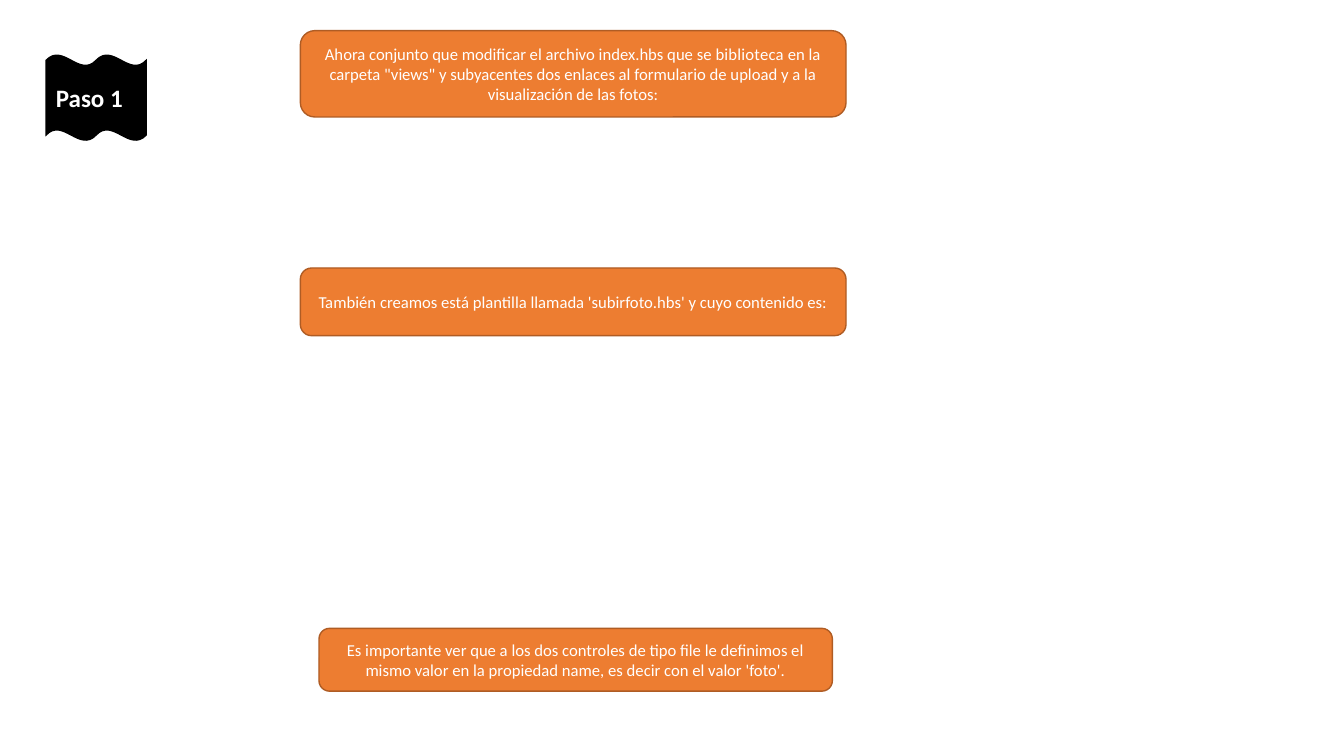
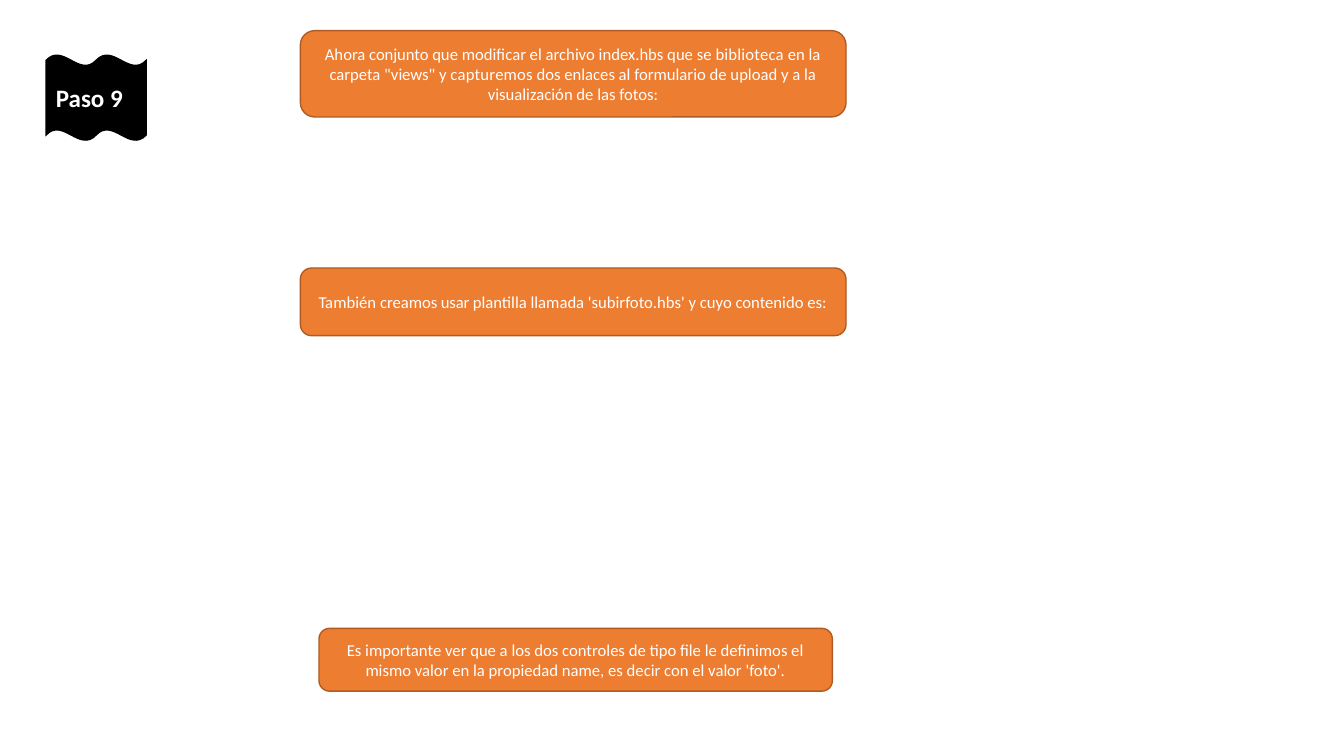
subyacentes: subyacentes -> capturemos (492, 75)
1: 1 -> 9 (116, 99)
está: está -> usar (455, 303)
